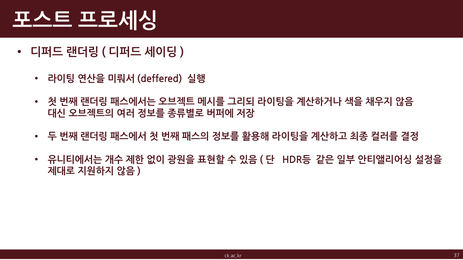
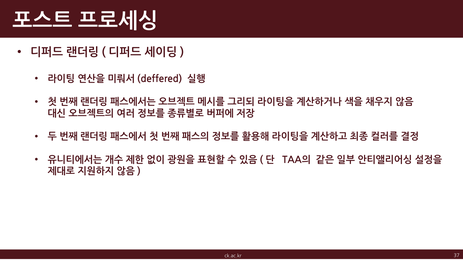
HDR등: HDR등 -> TAA의 (297, 160)
